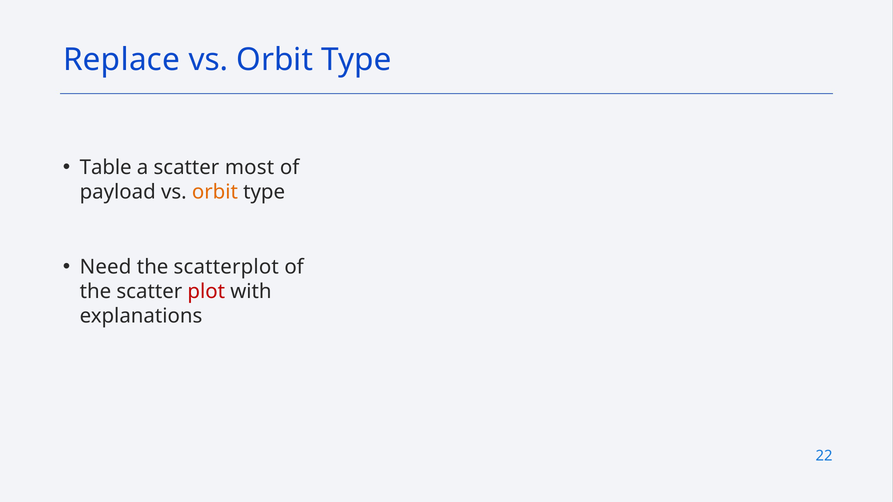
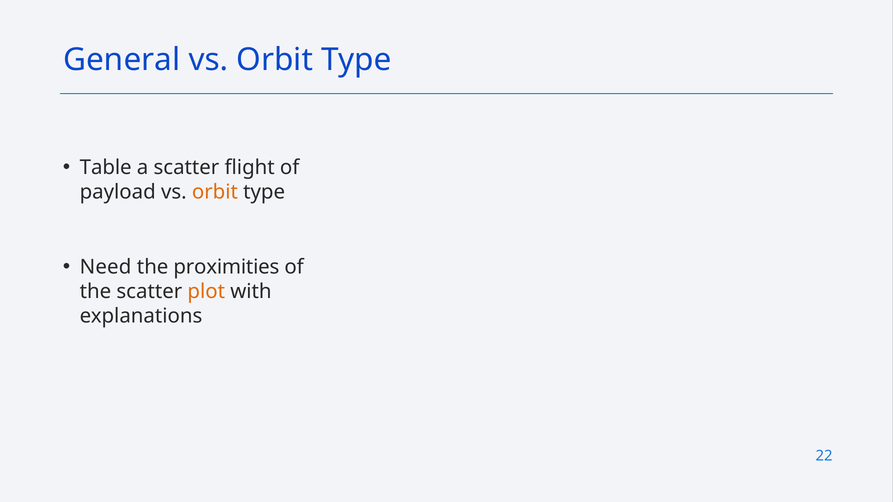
Replace: Replace -> General (122, 60)
most: most -> flight (250, 168)
scatterplot: scatterplot -> proximities (226, 267)
plot colour: red -> orange (206, 292)
